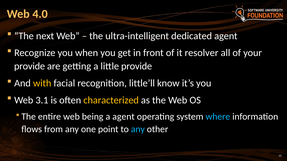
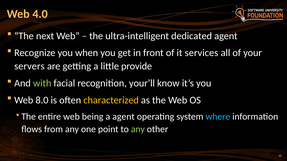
resolver: resolver -> services (202, 53)
provide: provide -> servers (29, 66)
with colour: yellow -> light green (42, 83)
little’ll: little’ll -> your’ll (142, 83)
3.1: 3.1 -> 8.0 (42, 100)
any colour: light blue -> light green (138, 130)
